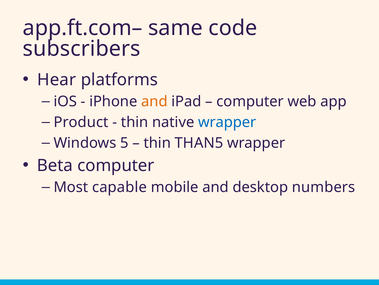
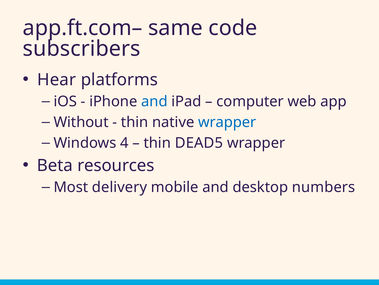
and colour: orange -> blue (154, 101)
Product: Product -> Without (81, 122)
5: 5 -> 4 (124, 143)
THAN5: THAN5 -> DEAD5 (199, 143)
Beta computer: computer -> resources (116, 165)
capable: capable -> delivery (119, 187)
